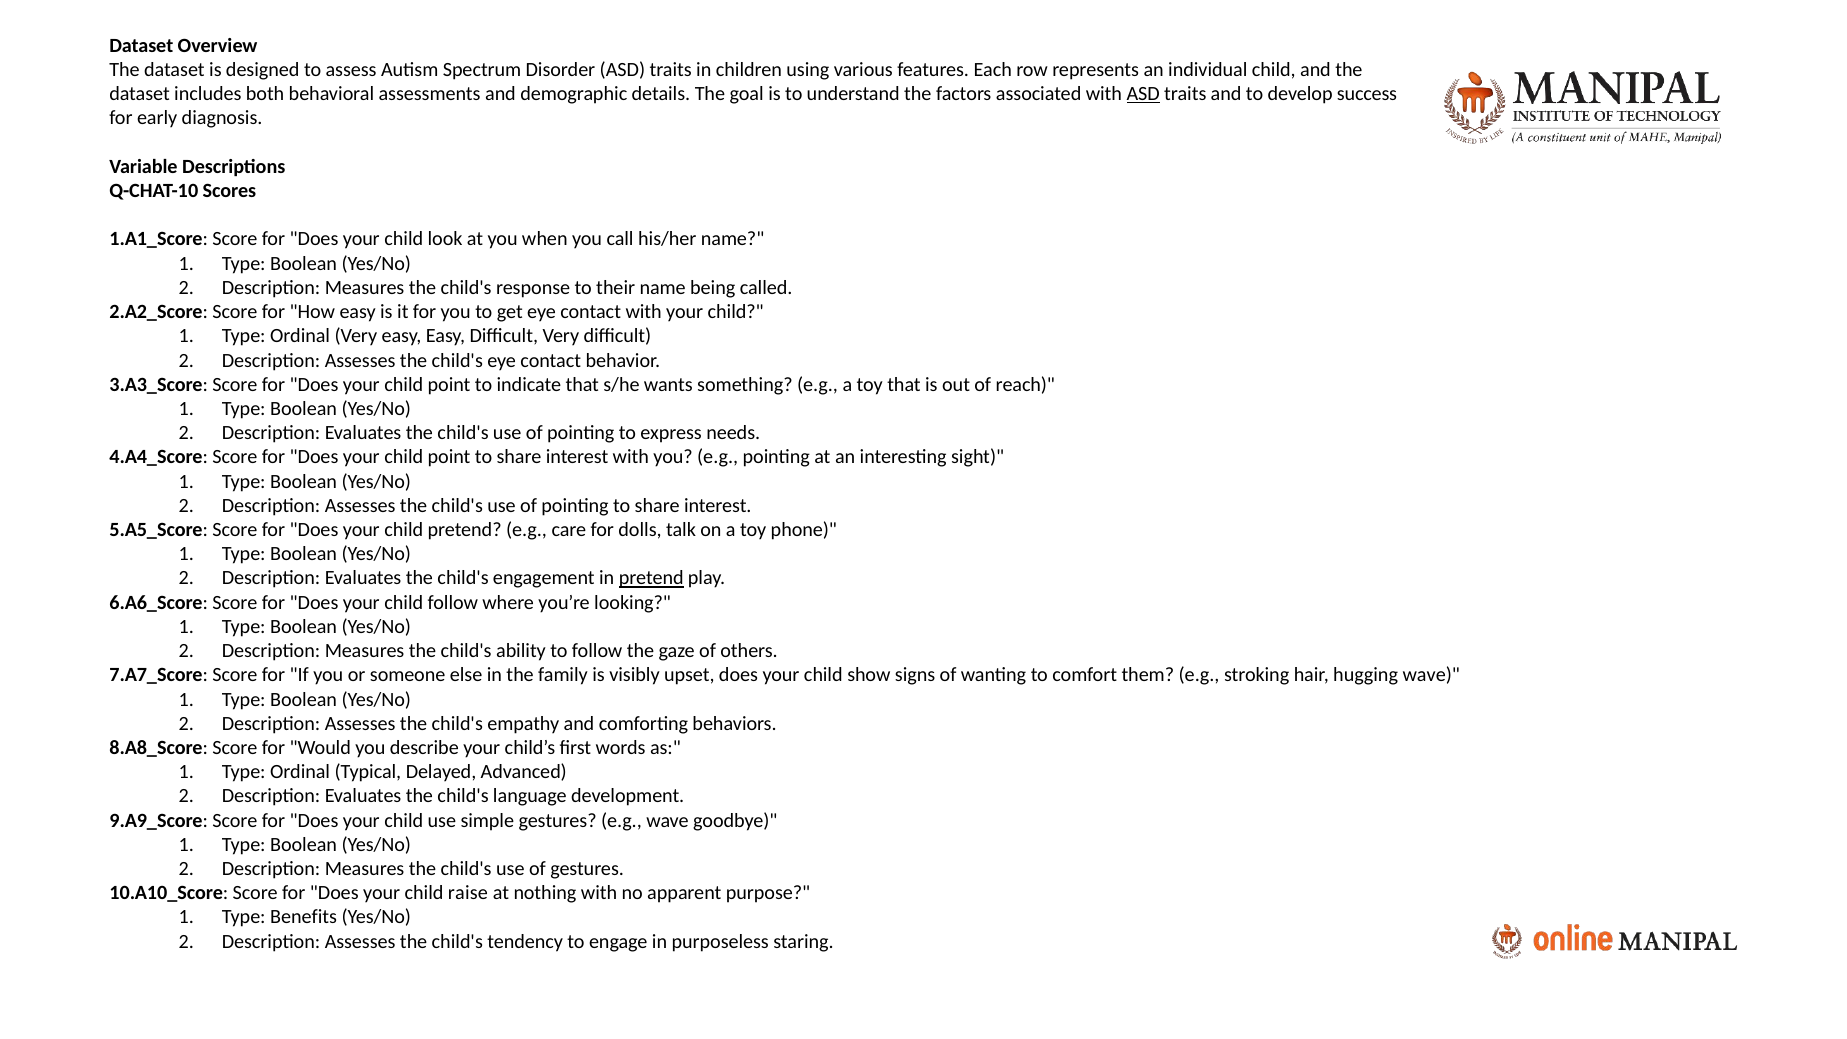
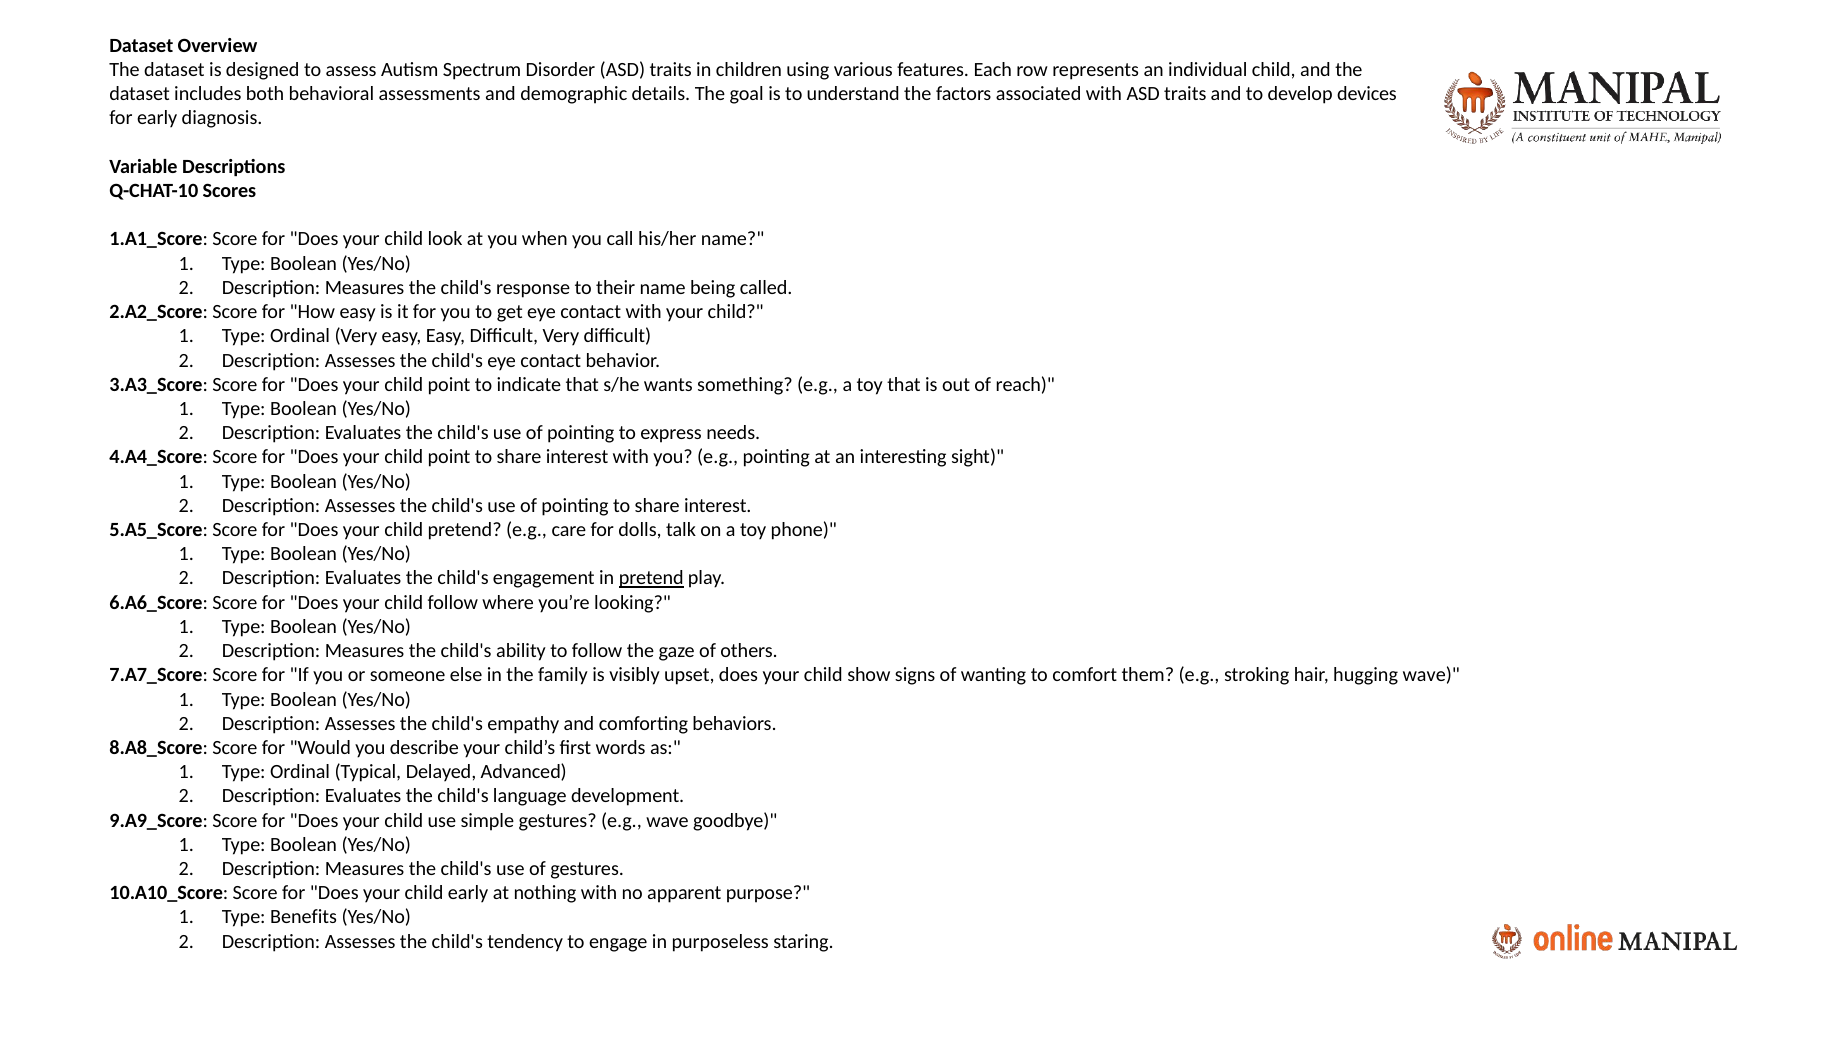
ASD underline: present -> none (1143, 94)
success: success -> devices (1367, 94)
child raise: raise -> early (468, 893)
